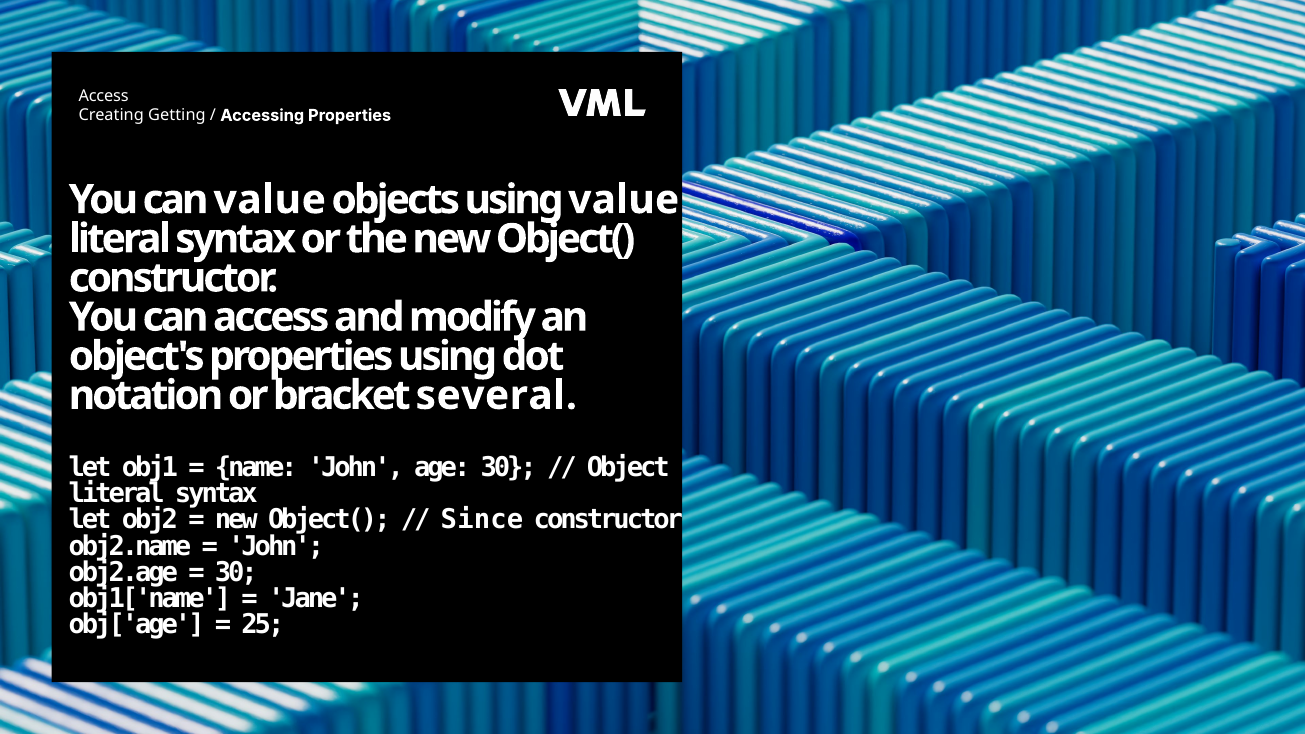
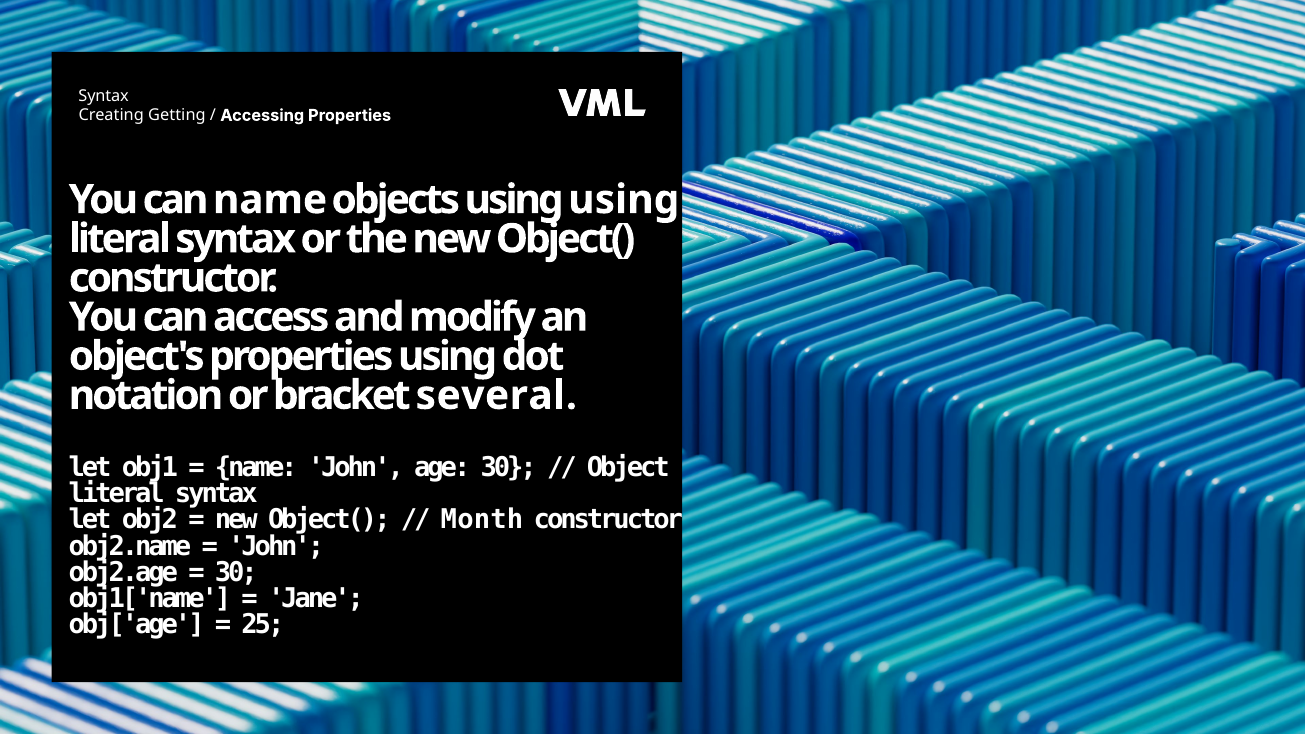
Access: Access -> Syntax (104, 96)
can value: value -> name (270, 200)
using value: value -> using (624, 200)
Since: Since -> Month (482, 520)
